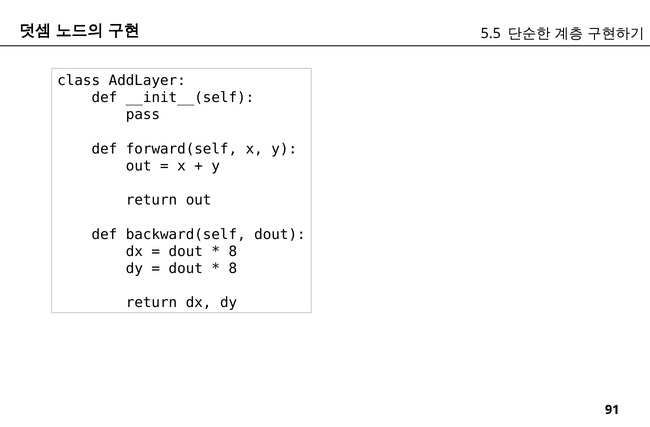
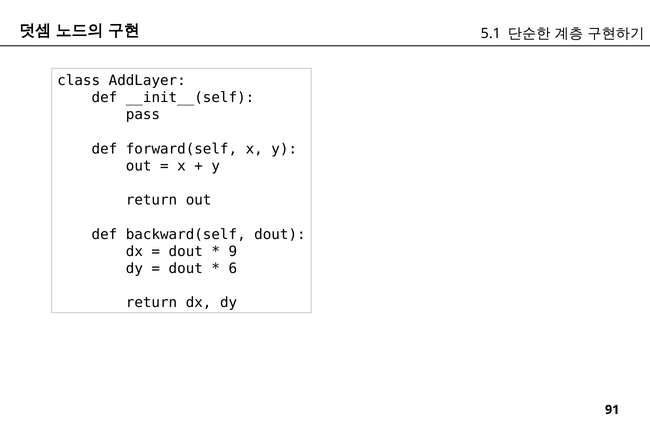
5.5: 5.5 -> 5.1 (491, 33)
8: 8 -> 9 (233, 251)
8: 8 -> 6 (233, 268)
